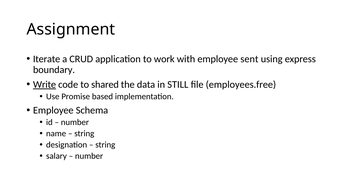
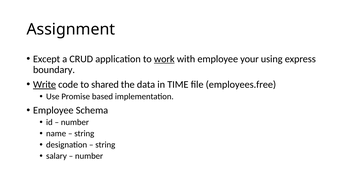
Iterate: Iterate -> Except (47, 59)
work underline: none -> present (164, 59)
sent: sent -> your (249, 59)
STILL: STILL -> TIME (178, 84)
